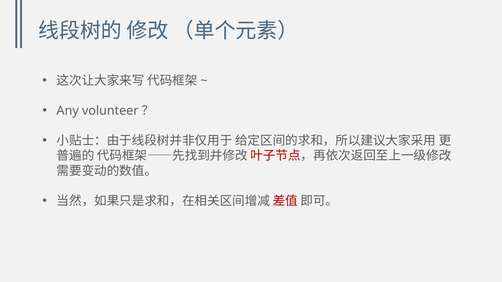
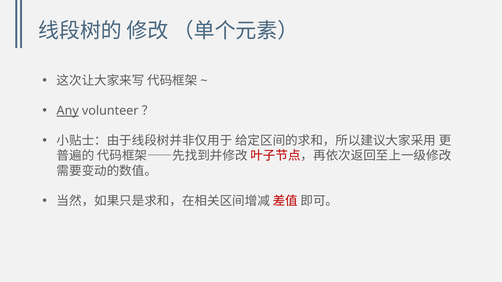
Any underline: none -> present (68, 111)
